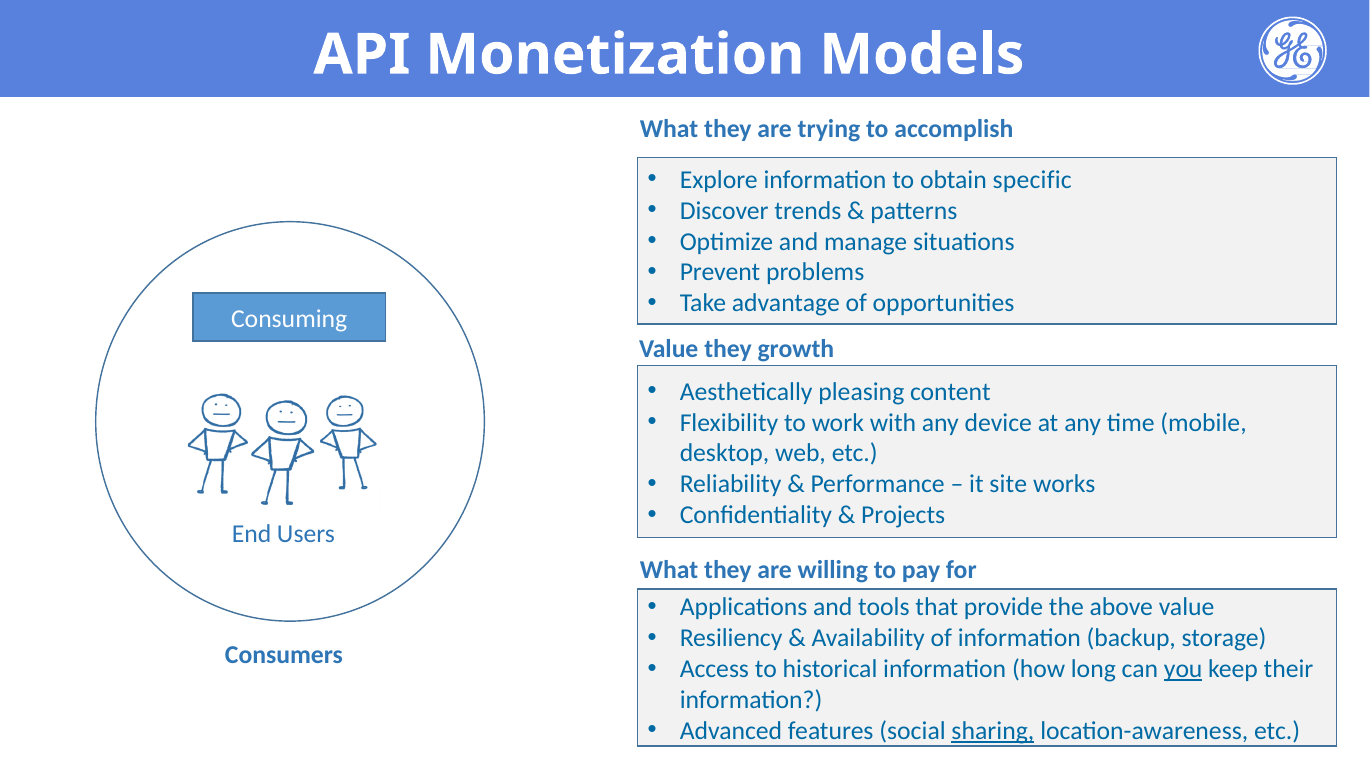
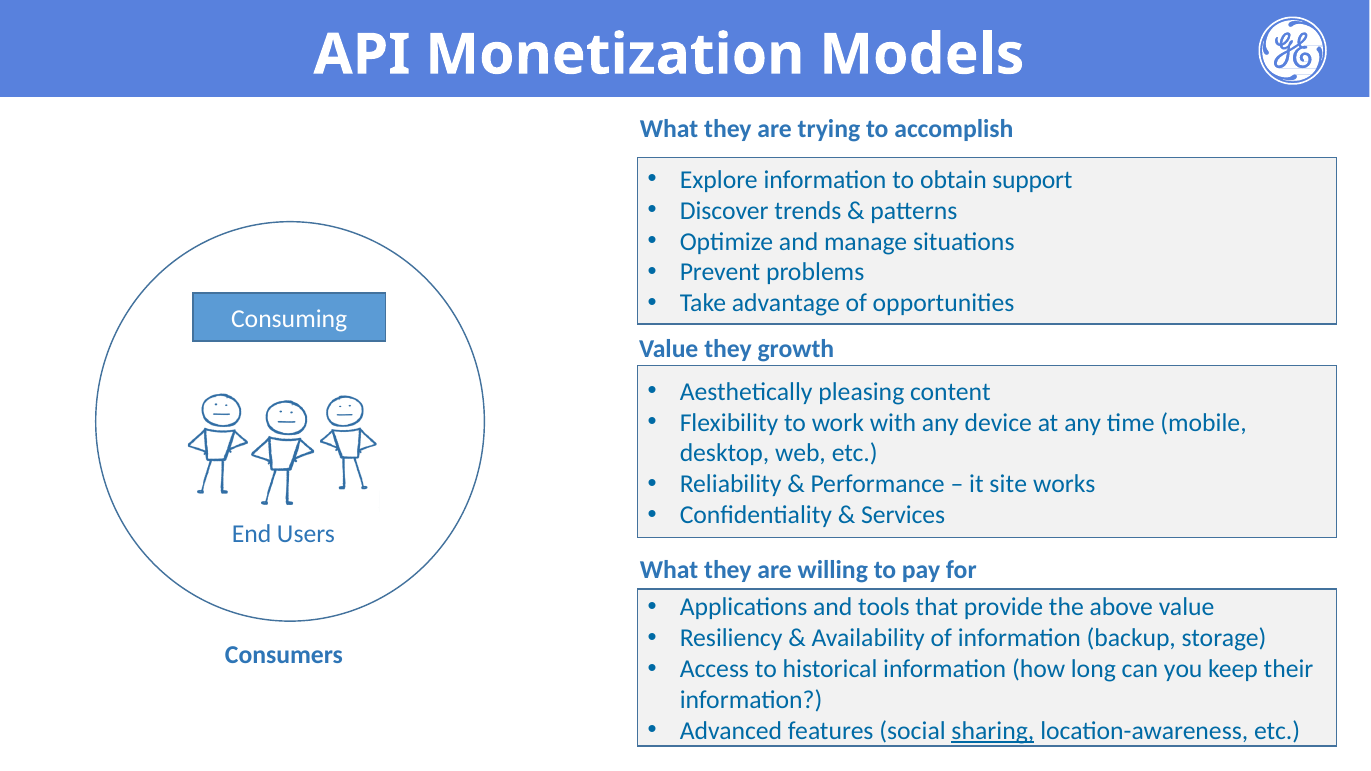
specific: specific -> support (1032, 180)
Projects: Projects -> Services (903, 515)
you underline: present -> none (1183, 669)
